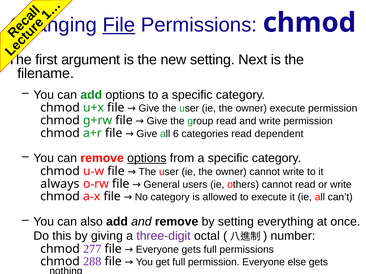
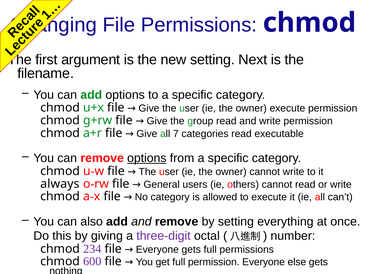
File underline: present -> none (119, 25)
6: 6 -> 7 (176, 134)
dependent: dependent -> executable (279, 134)
277: 277 -> 234 (92, 249)
288: 288 -> 600 (92, 262)
